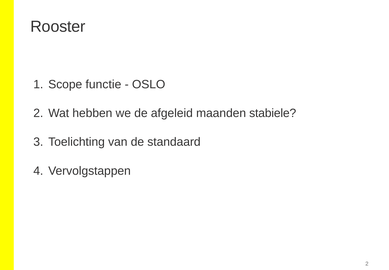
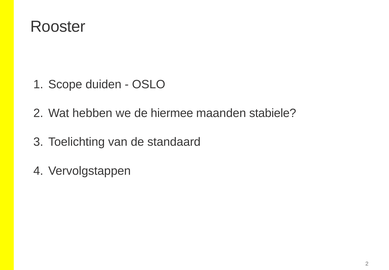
functie: functie -> duiden (103, 84)
afgeleid: afgeleid -> hiermee (172, 113)
